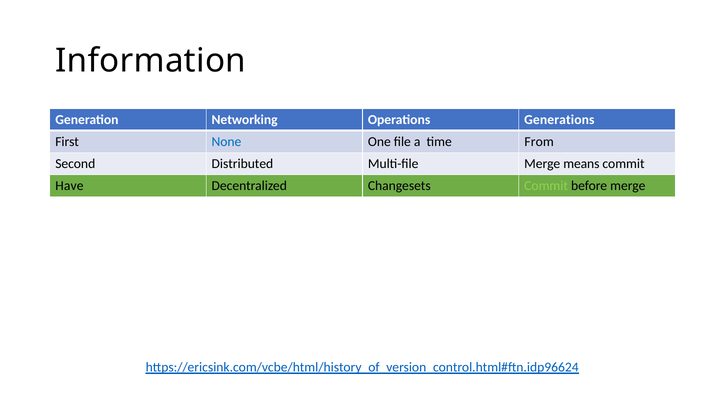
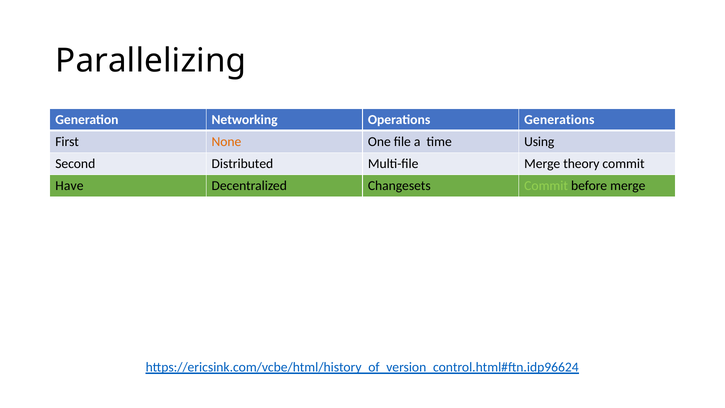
Information: Information -> Parallelizing (151, 61)
None colour: blue -> orange (226, 142)
From: From -> Using (539, 142)
means: means -> theory (581, 164)
